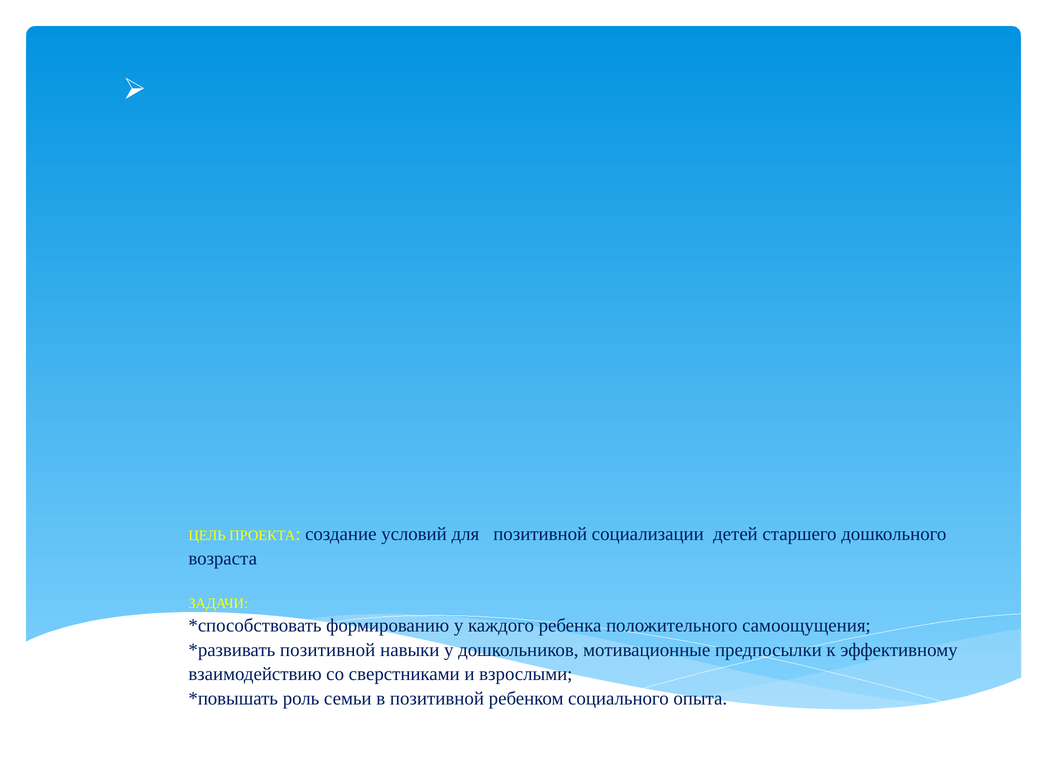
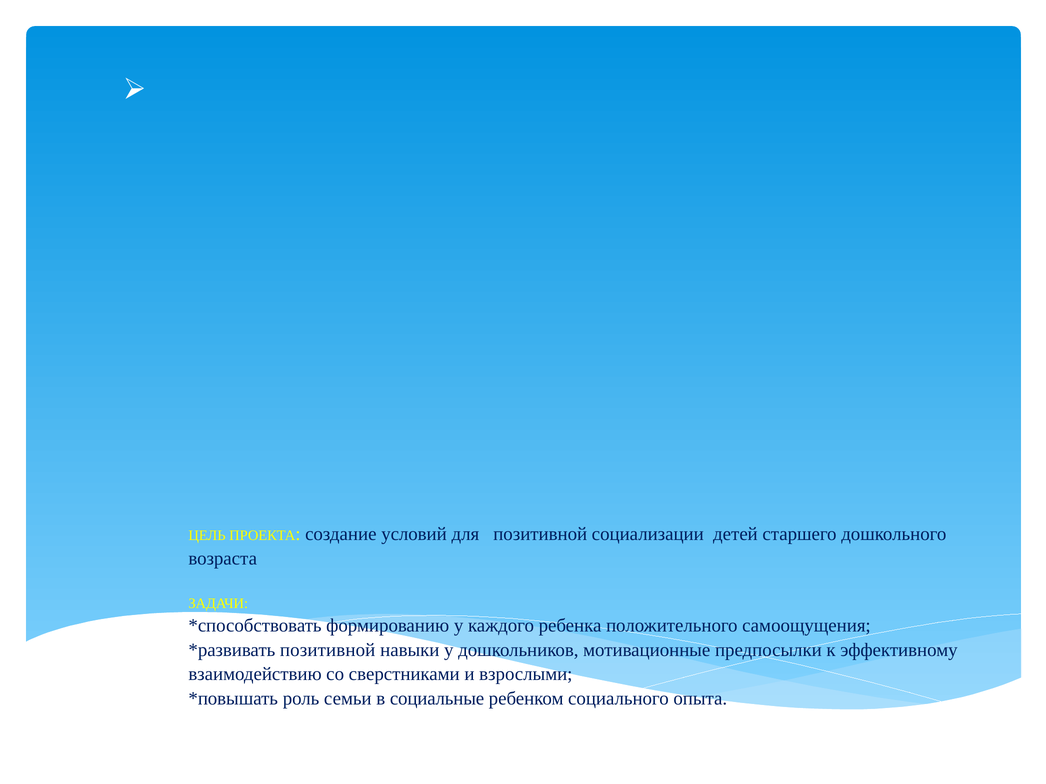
в позитивной: позитивной -> социальные (437, 699)
